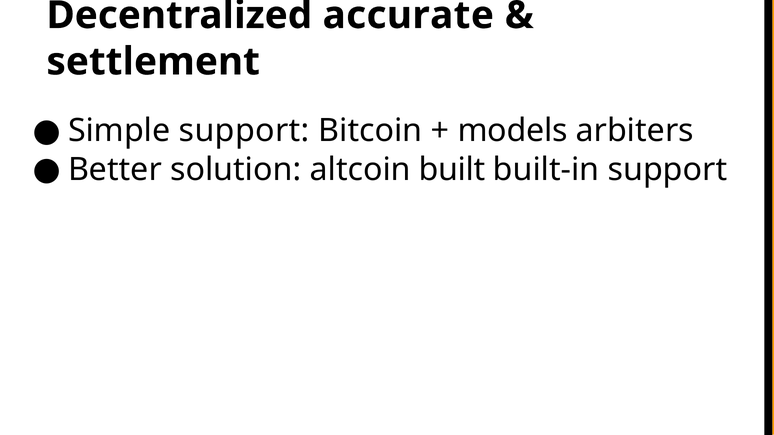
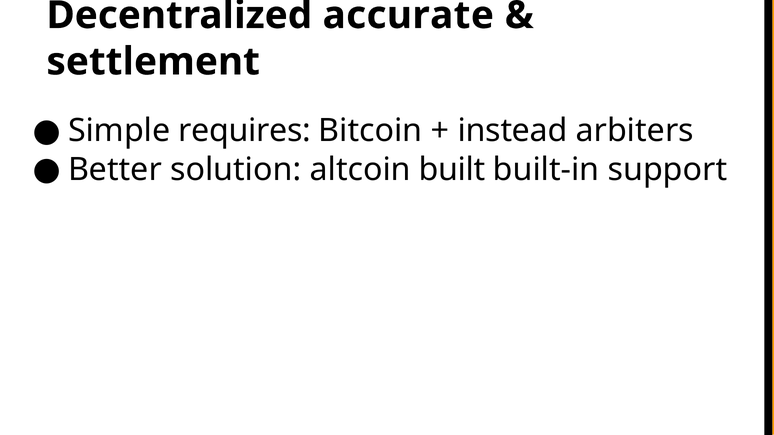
Simple support: support -> requires (244, 131)
models: models -> instead (513, 131)
